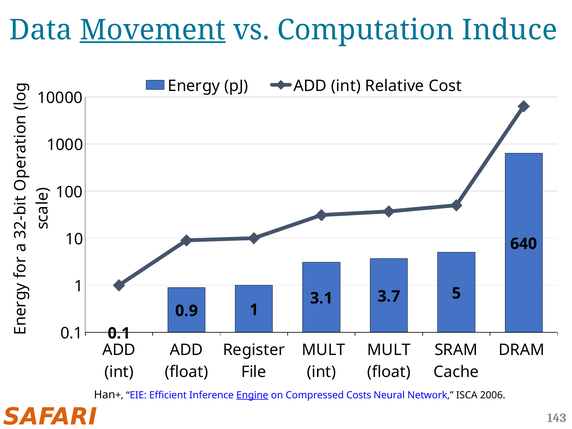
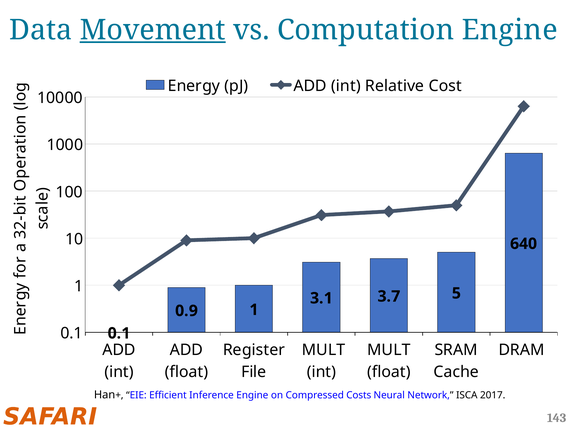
Computation Induce: Induce -> Engine (510, 30)
Engine underline: present -> none (252, 395)
2006: 2006 -> 2017 (493, 395)
